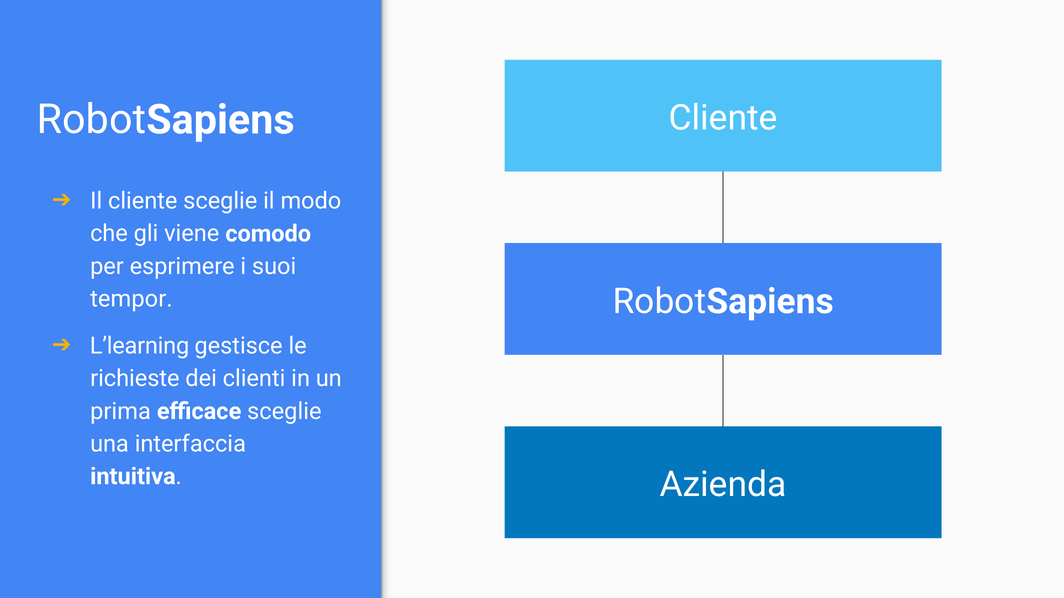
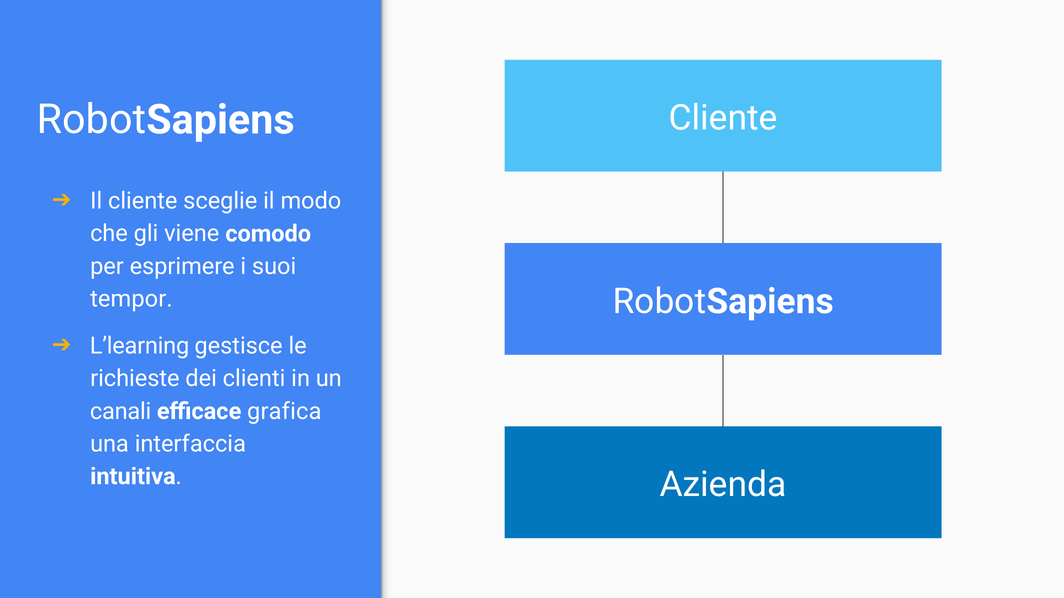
prima: prima -> canali (121, 412)
efficace sceglie: sceglie -> grafica (284, 412)
